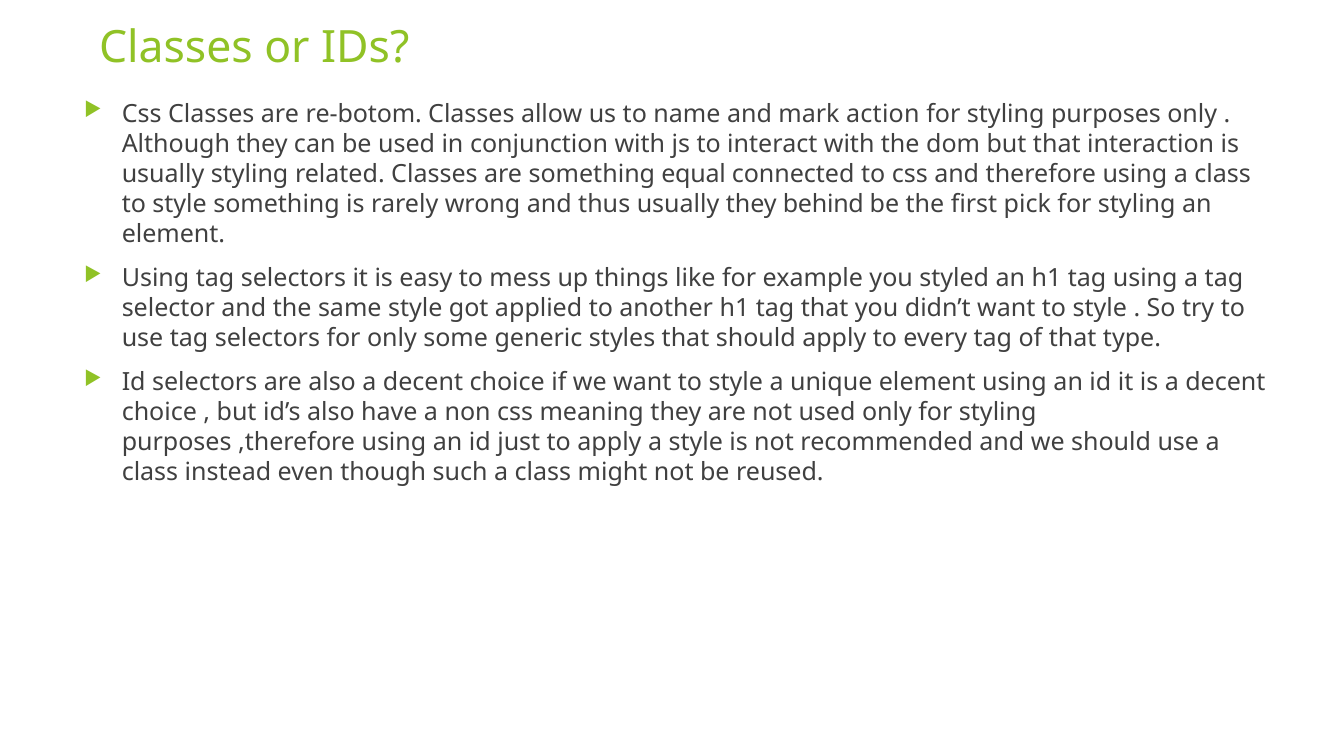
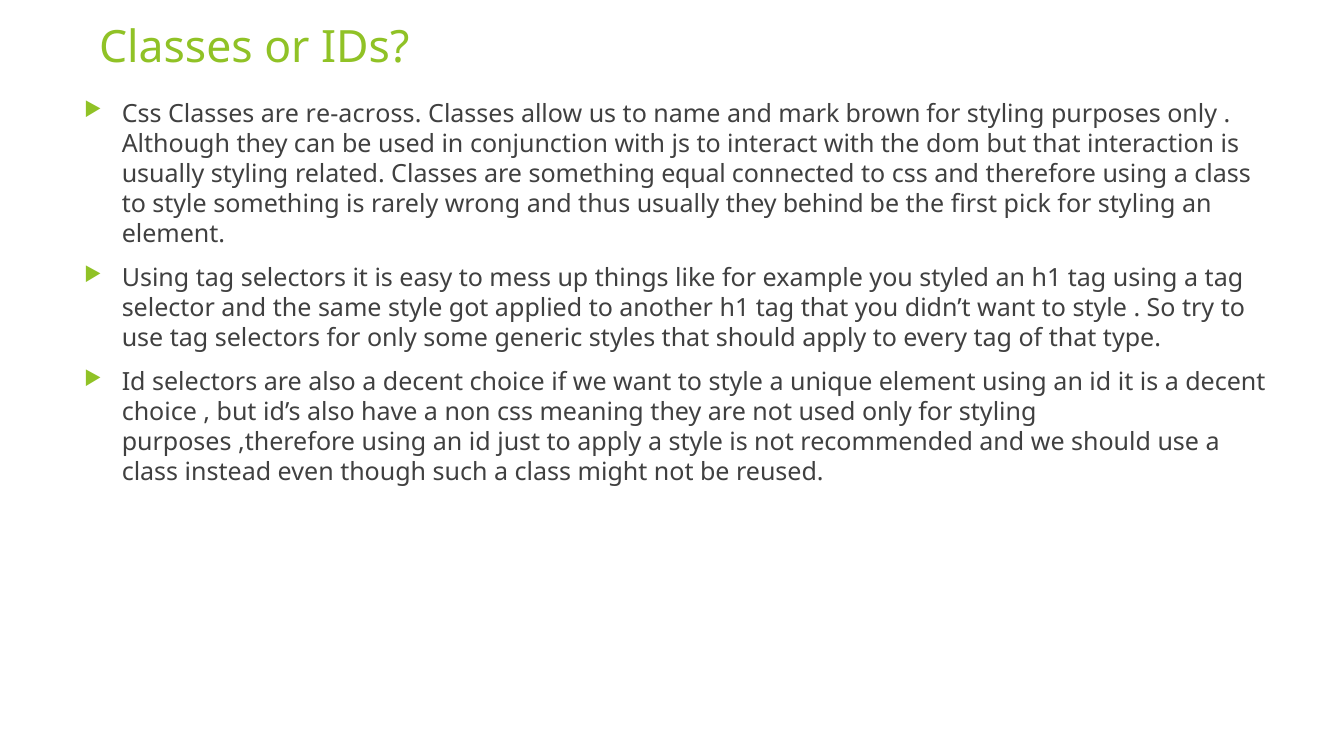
re-botom: re-botom -> re-across (364, 114)
action: action -> brown (883, 114)
